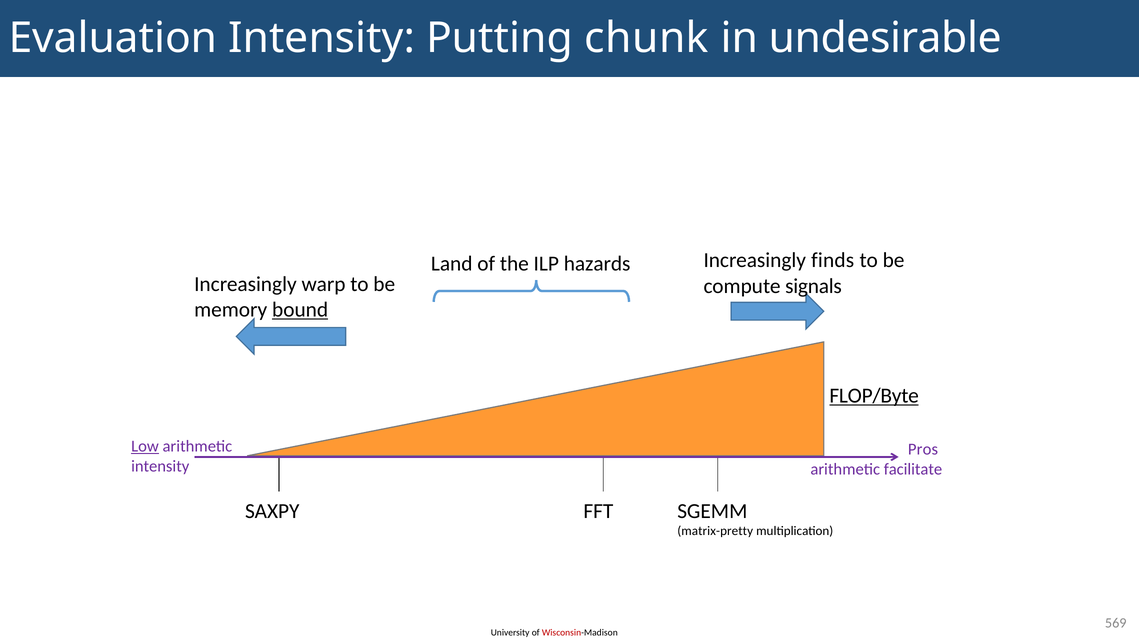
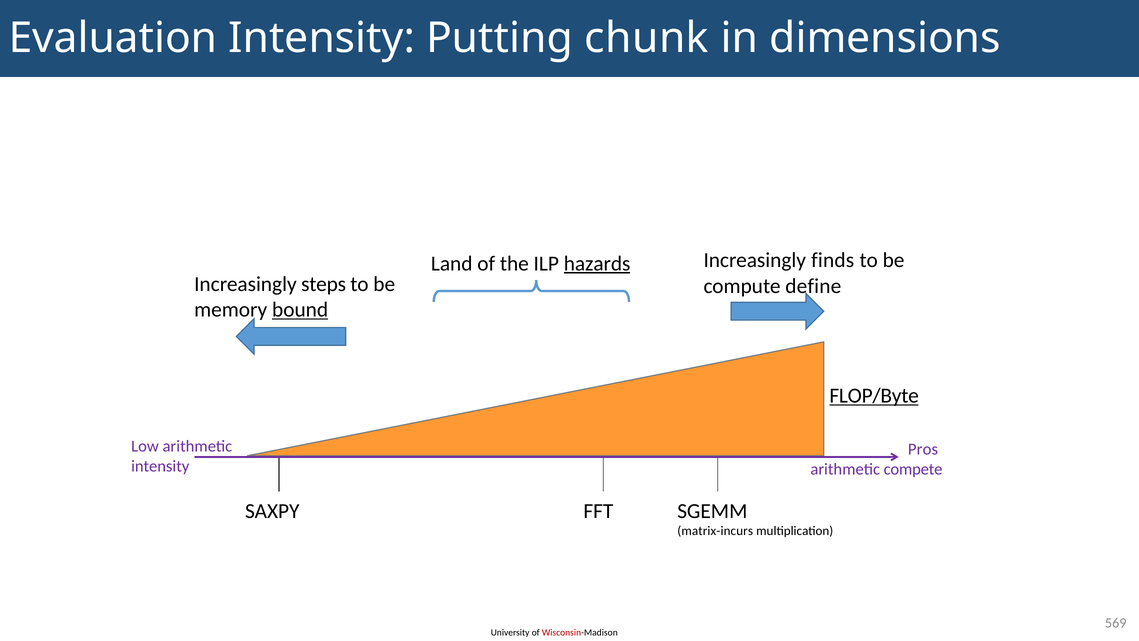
undesirable: undesirable -> dimensions (885, 38)
hazards underline: none -> present (597, 263)
warp: warp -> steps (324, 284)
signals: signals -> define (813, 286)
Low underline: present -> none (145, 446)
facilitate: facilitate -> compete (913, 469)
matrix-pretty: matrix-pretty -> matrix-incurs (715, 531)
